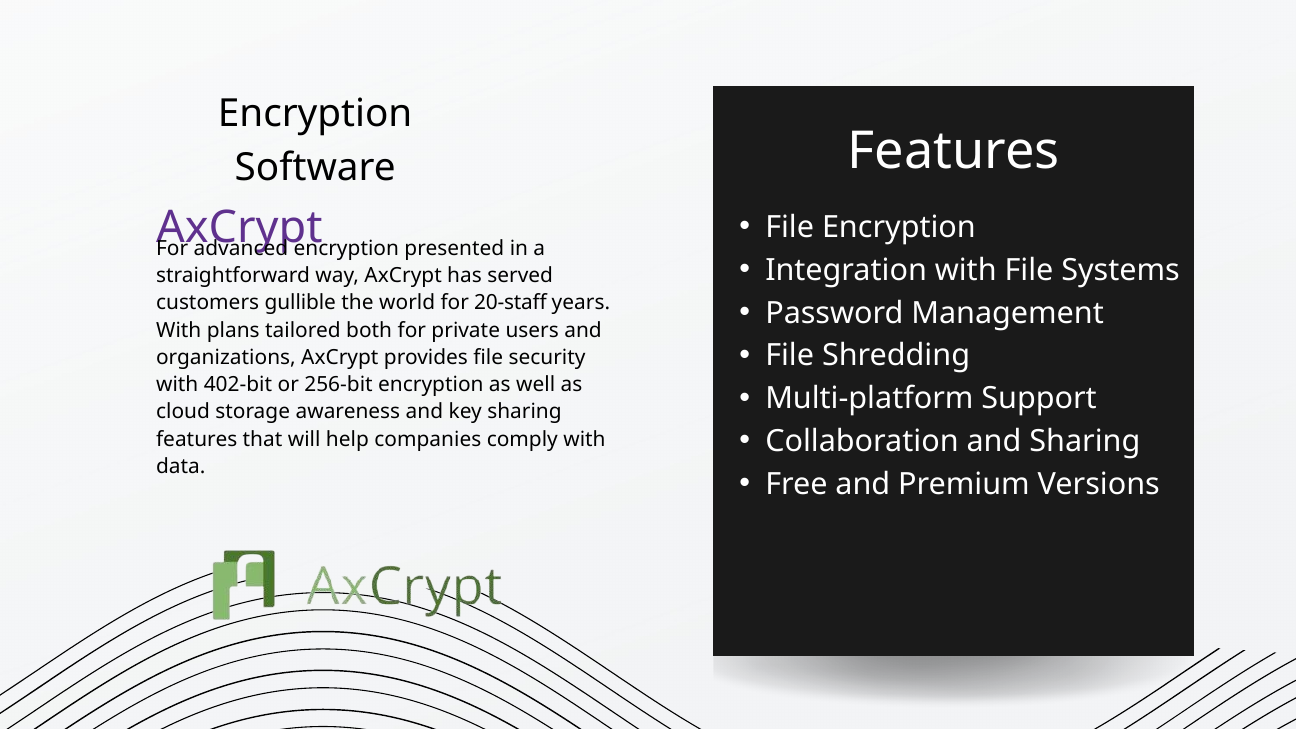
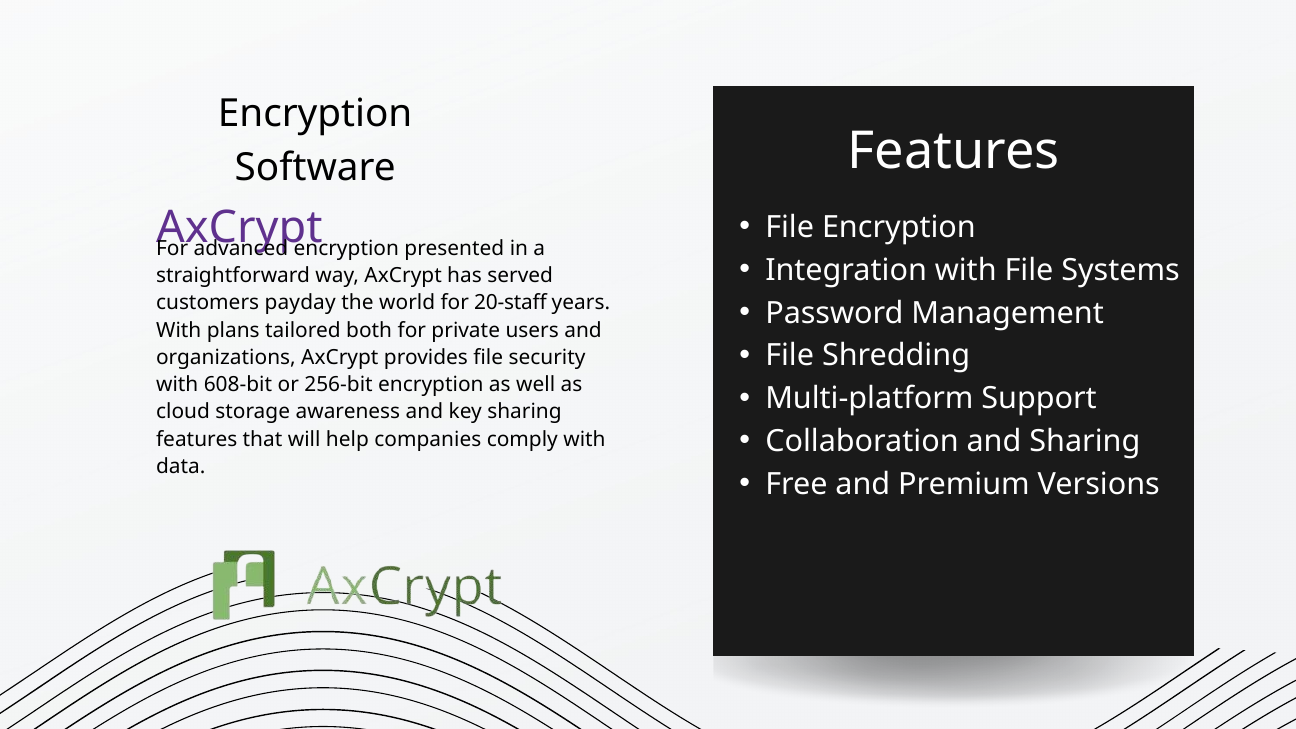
gullible: gullible -> payday (300, 303)
402-bit: 402-bit -> 608-bit (238, 385)
